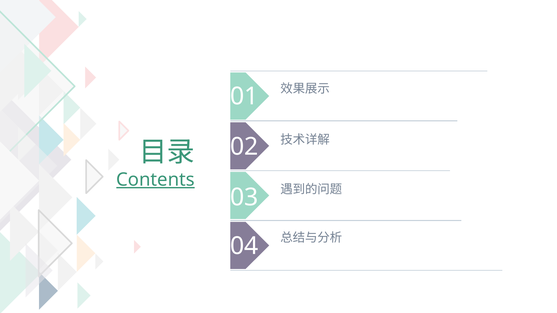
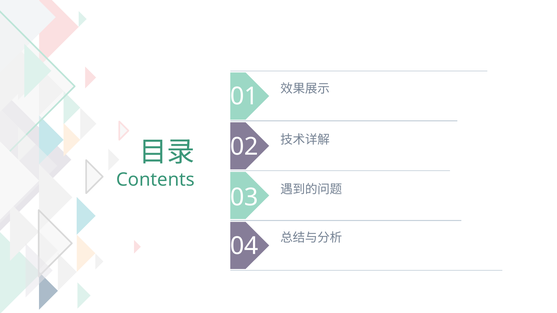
Contents underline: present -> none (156, 180)
